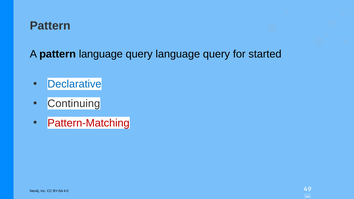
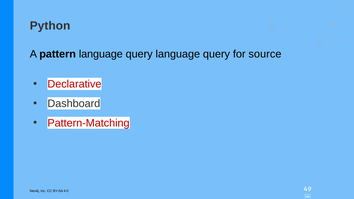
Pattern: Pattern -> Python (50, 26)
started: started -> source (265, 54)
Declarative colour: blue -> red (74, 84)
Continuing: Continuing -> Dashboard (74, 104)
